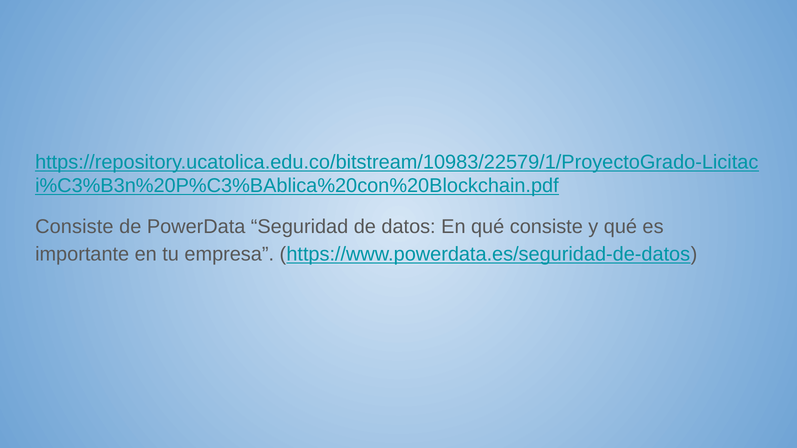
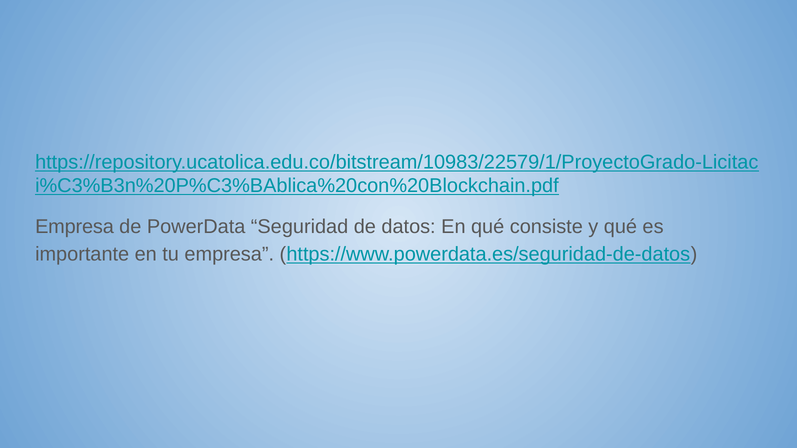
Consiste: Consiste -> Empresa (74, 227)
